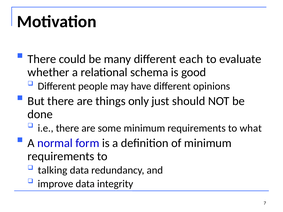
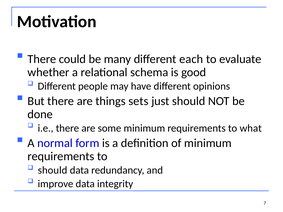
only: only -> sets (138, 101)
talking: talking -> should (53, 170)
